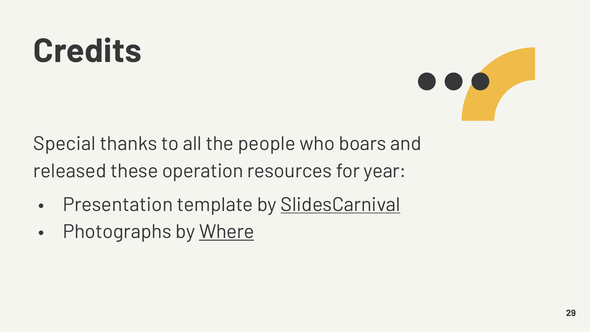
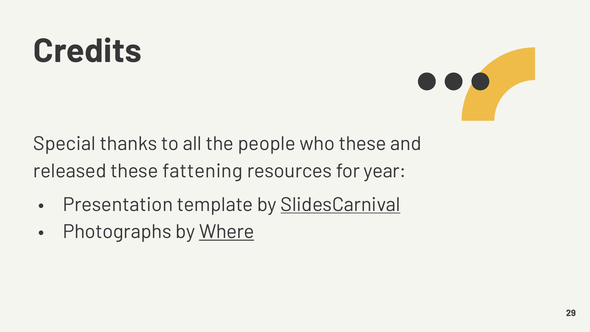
who boars: boars -> these (363, 144)
operation: operation -> fattening (203, 171)
